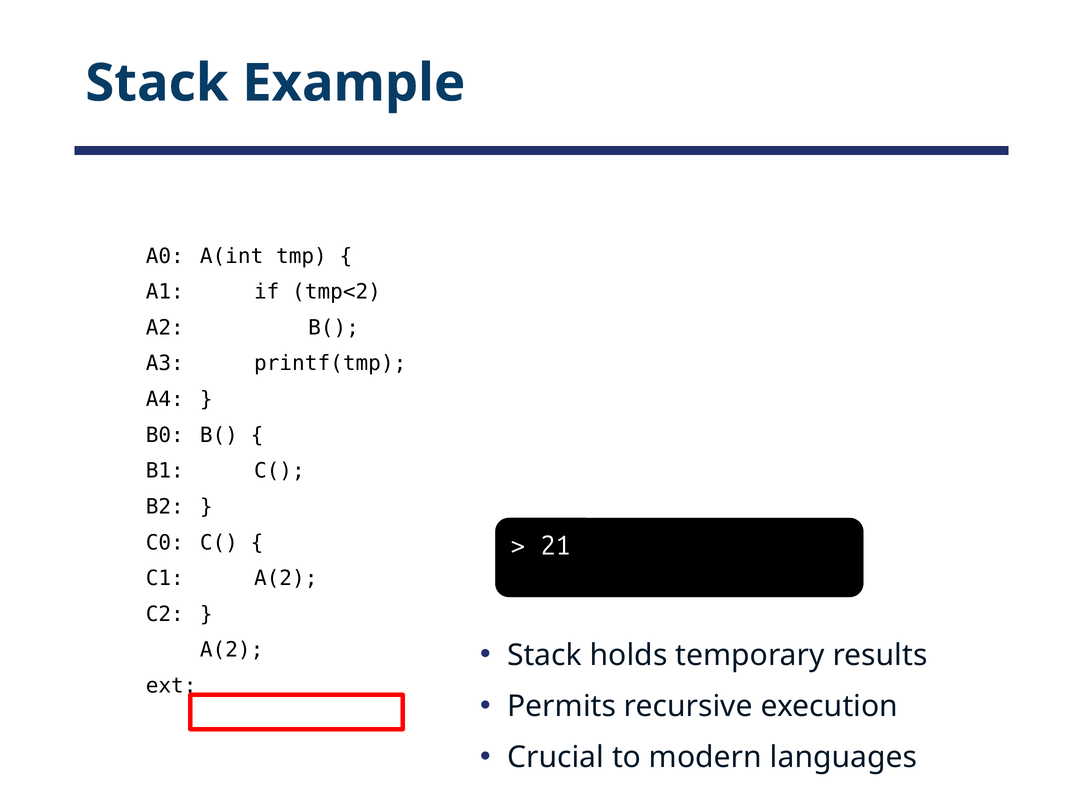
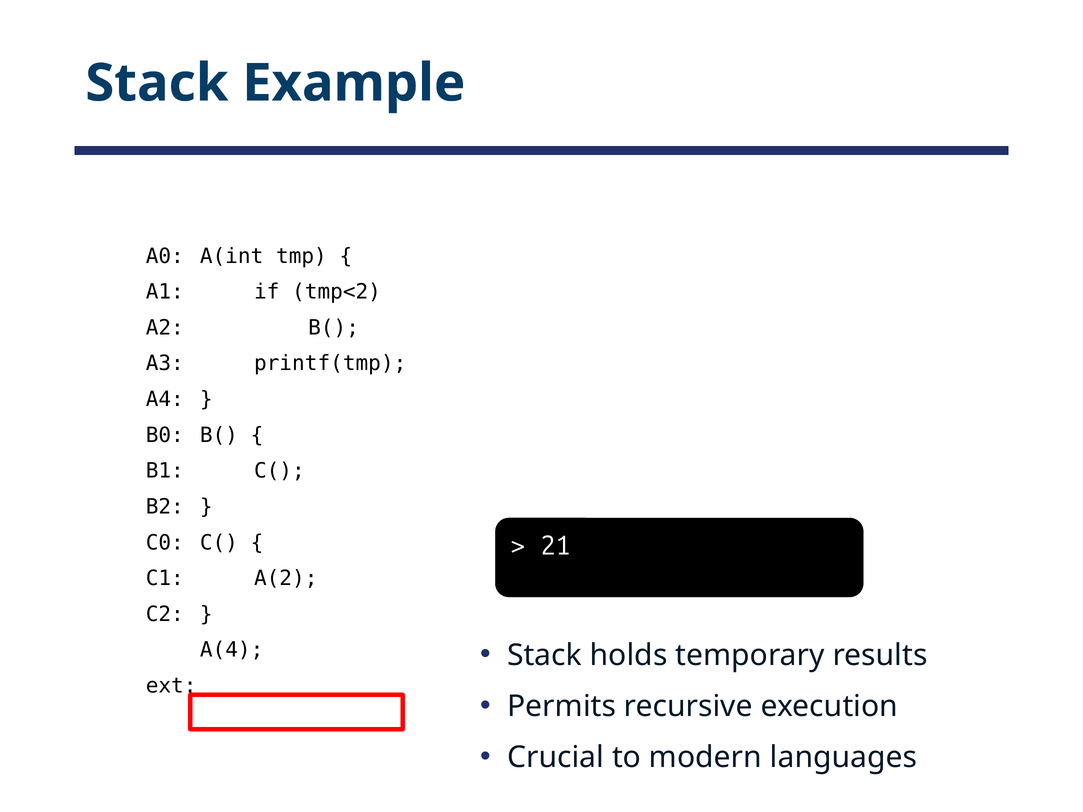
A(2: A(2 -> A(4 (232, 650)
